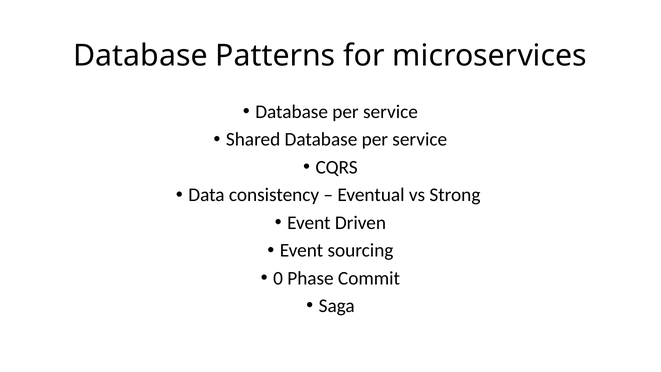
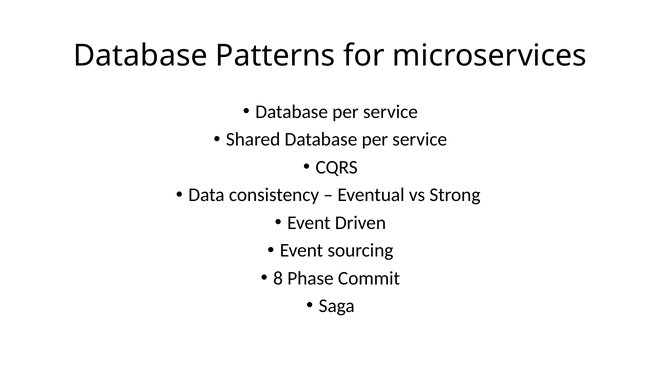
0: 0 -> 8 (278, 278)
